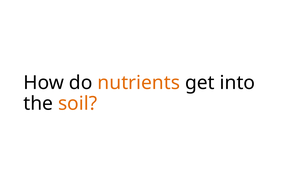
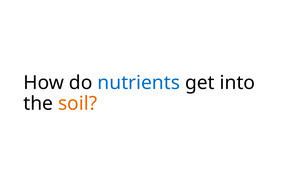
nutrients colour: orange -> blue (139, 83)
